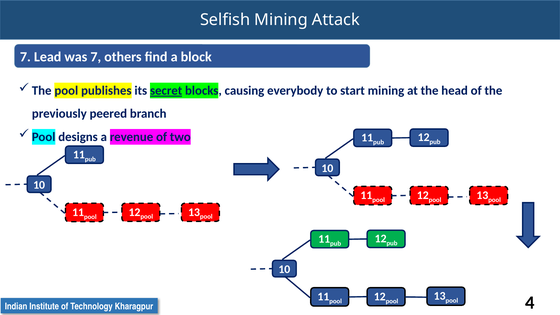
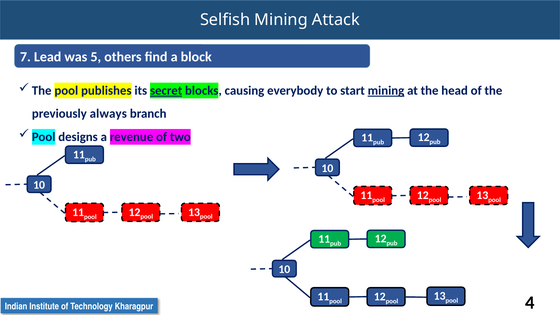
was 7: 7 -> 5 (96, 57)
mining underline: none -> present (386, 91)
peered: peered -> always (108, 114)
